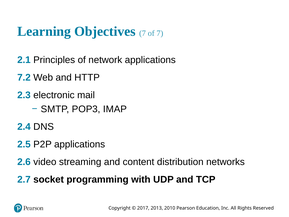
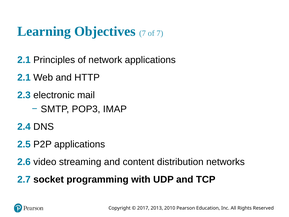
7.2: 7.2 -> 2.1 (24, 78)
